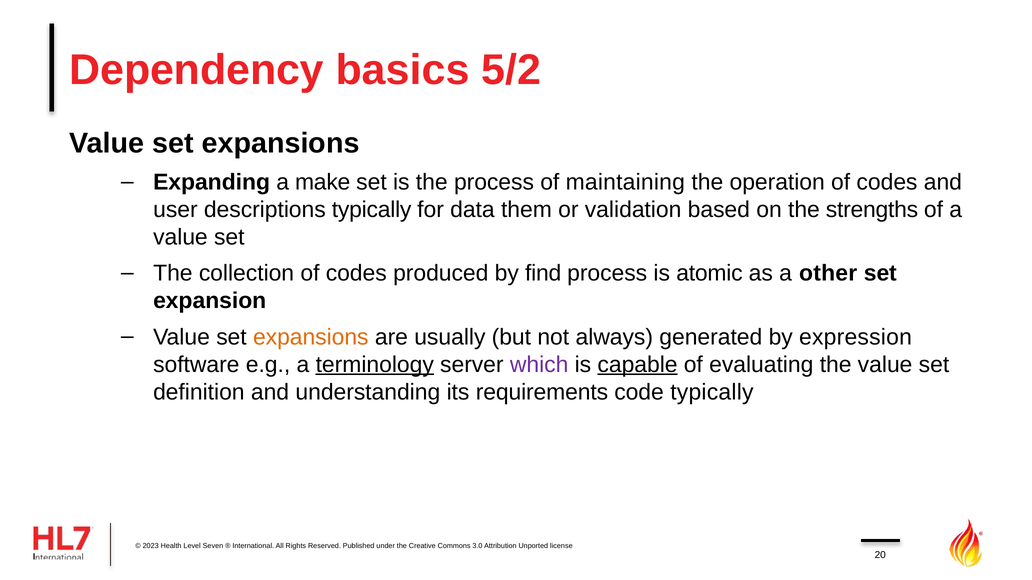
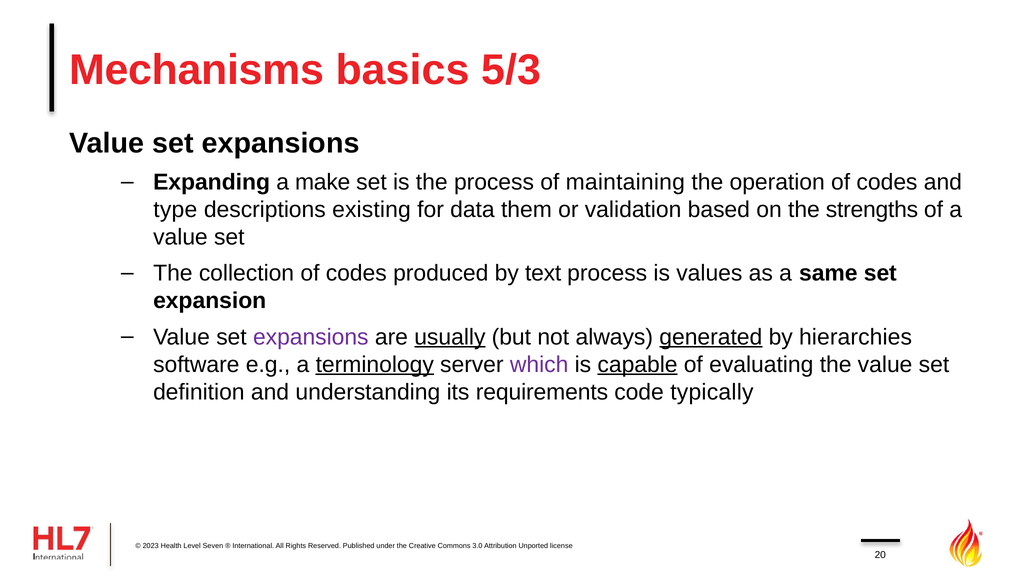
Dependency: Dependency -> Mechanisms (197, 70)
5/2: 5/2 -> 5/3 (511, 70)
user: user -> type (175, 210)
descriptions typically: typically -> existing (371, 210)
find: find -> text (543, 274)
atomic: atomic -> values (709, 274)
other: other -> same (828, 274)
expansions colour: orange -> purple (311, 337)
usually underline: none -> present (450, 337)
generated underline: none -> present (711, 337)
expression: expression -> hierarchies (856, 337)
